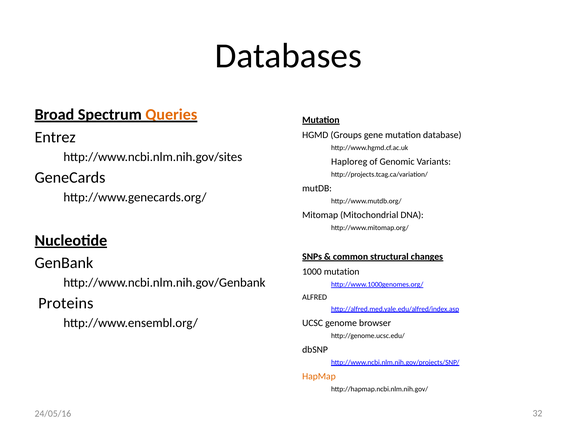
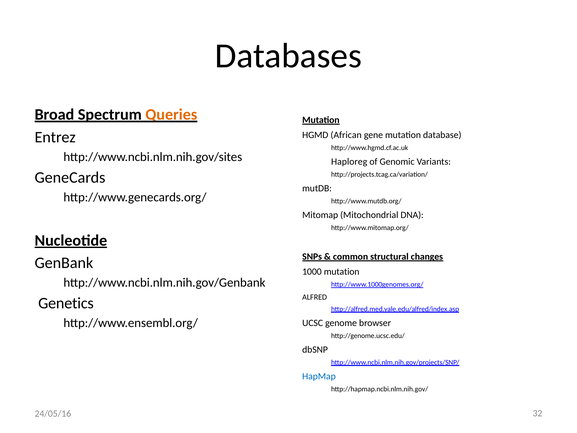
Groups: Groups -> African (346, 135)
Proteins: Proteins -> Genetics (66, 303)
HapMap colour: orange -> blue (319, 376)
